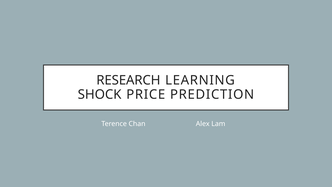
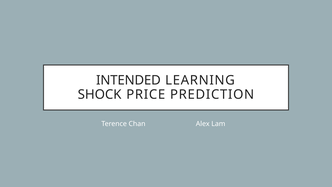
RESEARCH: RESEARCH -> INTENDED (128, 80)
